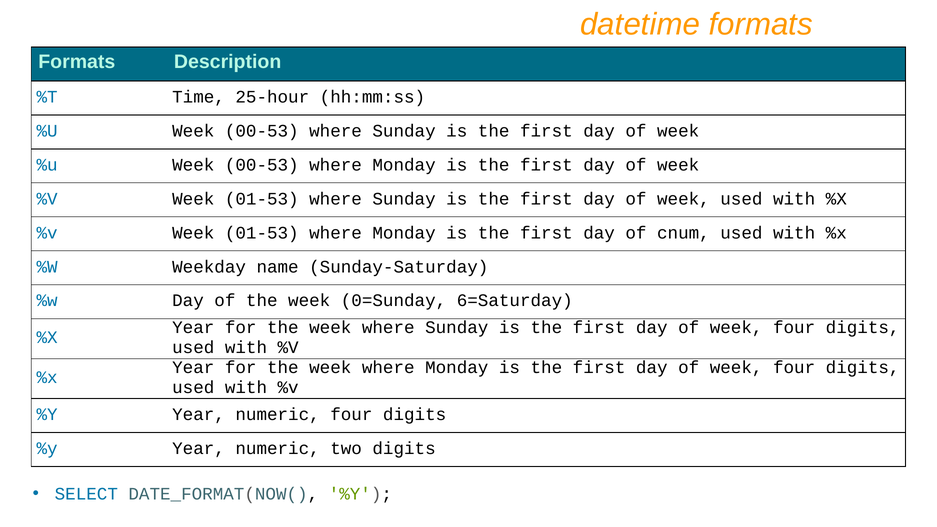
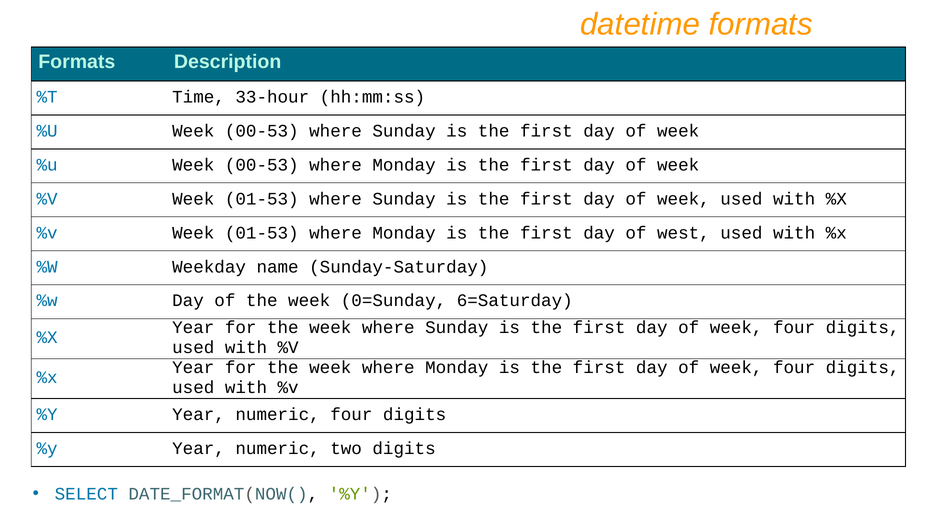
25-hour: 25-hour -> 33-hour (272, 97)
cnum: cnum -> west (683, 233)
